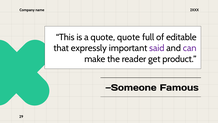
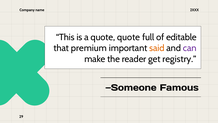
expressly: expressly -> premium (89, 48)
said colour: purple -> orange (157, 48)
product: product -> registry (179, 59)
